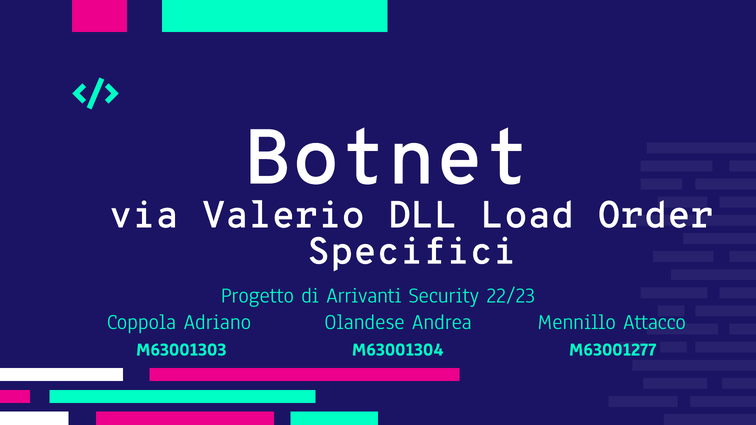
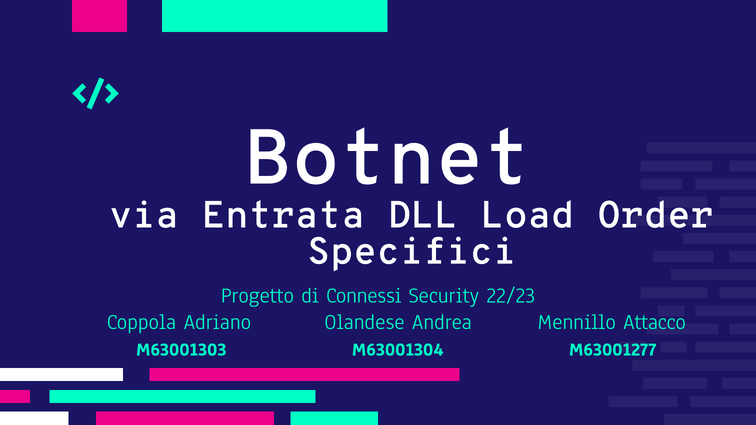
Valerio: Valerio -> Entrata (283, 215)
Arrivanti: Arrivanti -> Connessi (364, 296)
